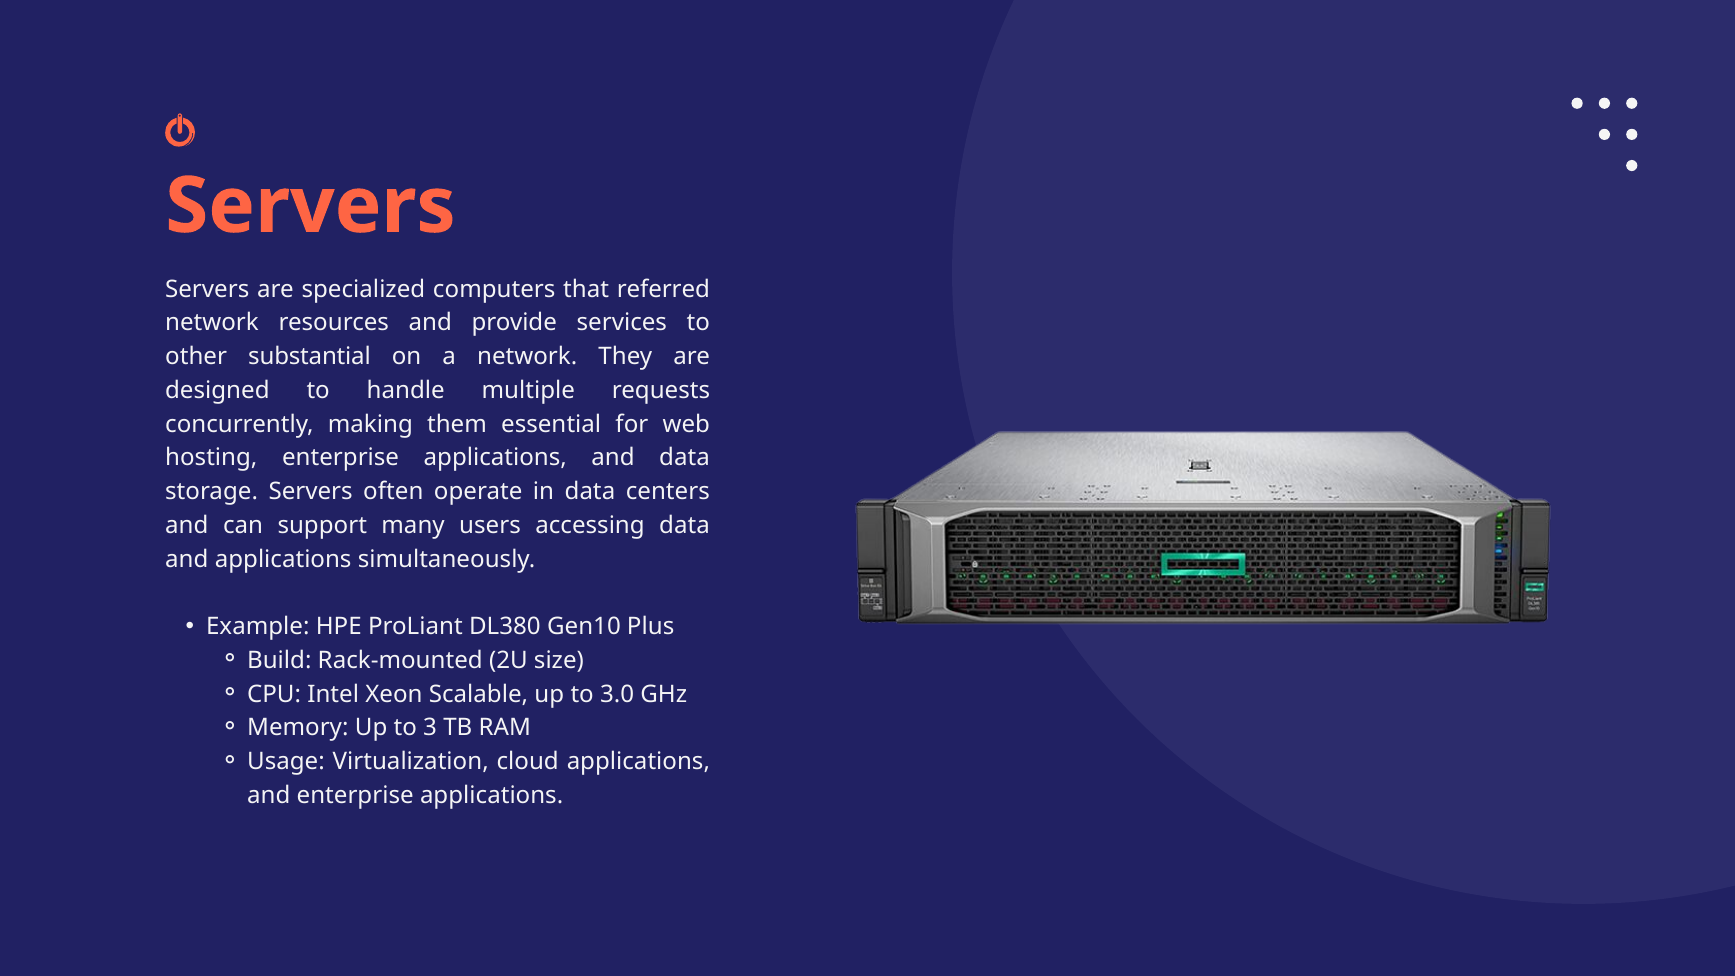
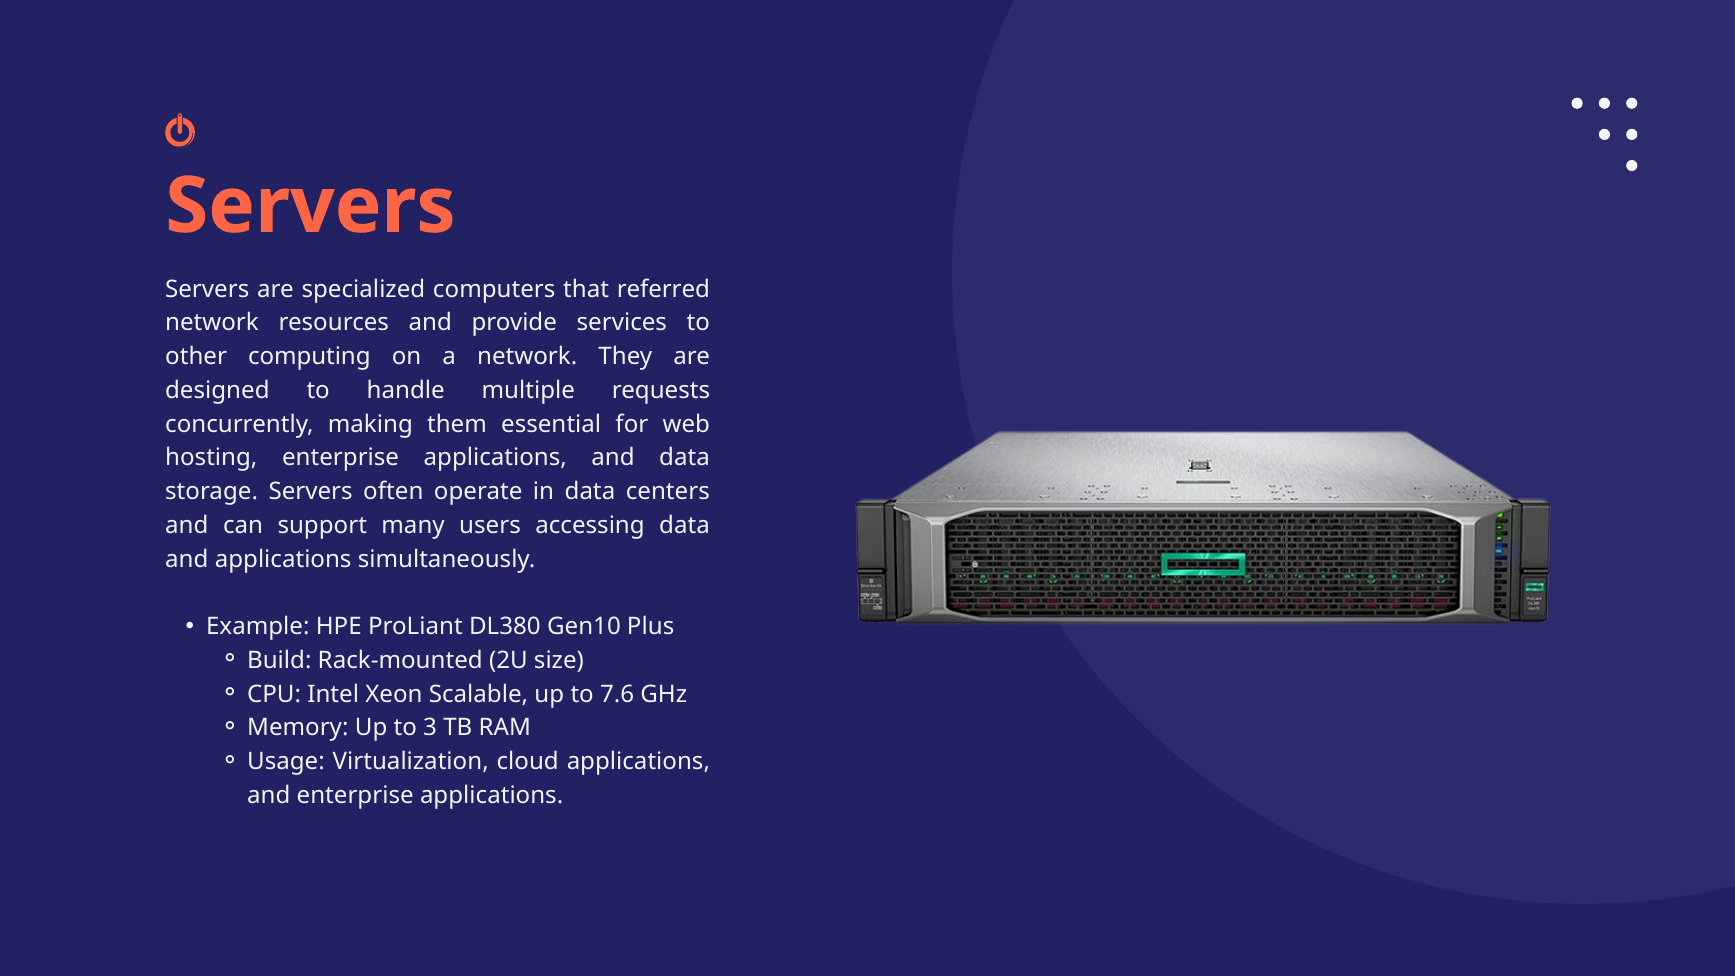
substantial: substantial -> computing (309, 357)
3.0: 3.0 -> 7.6 (617, 694)
